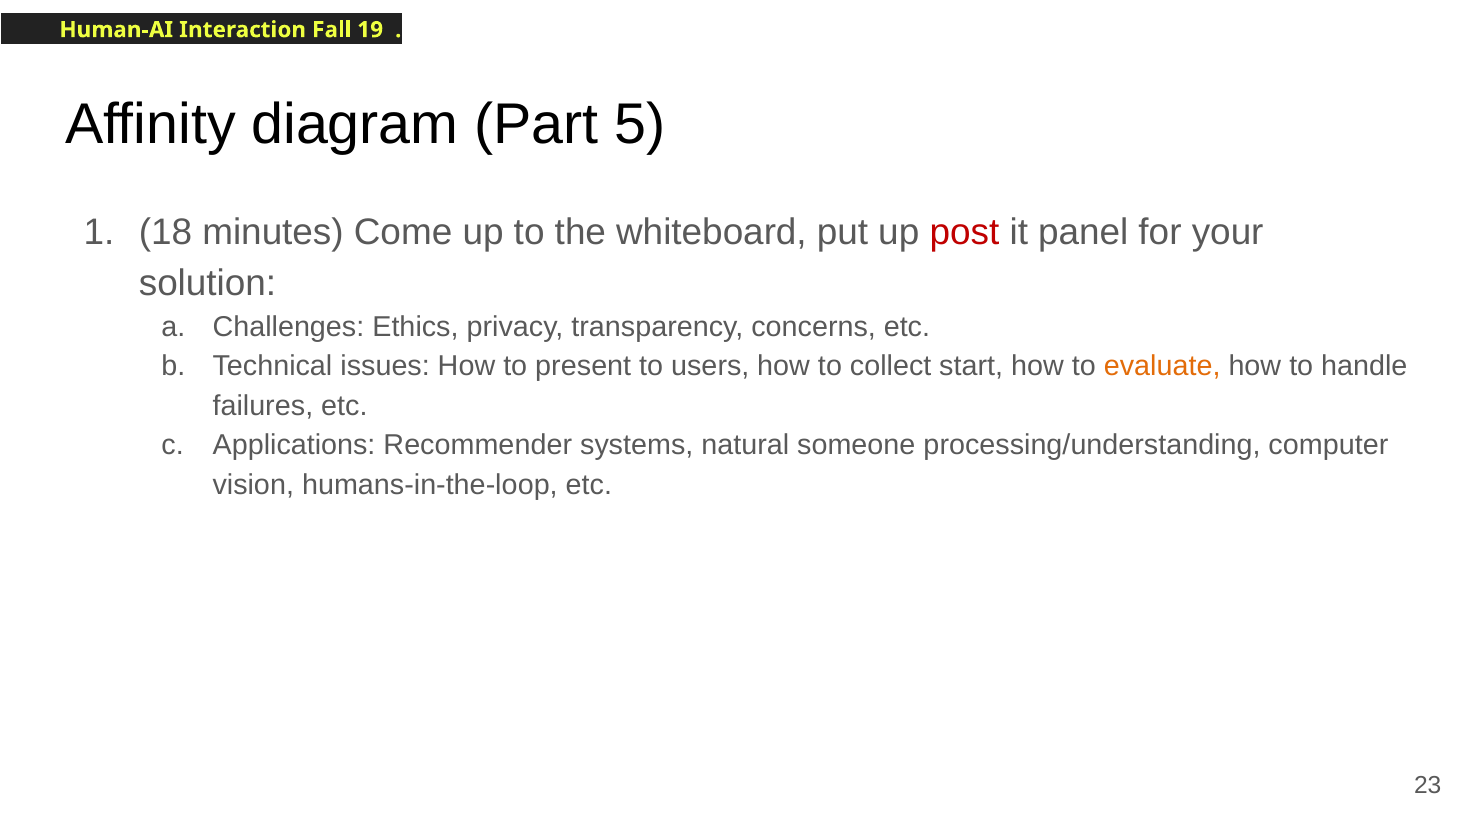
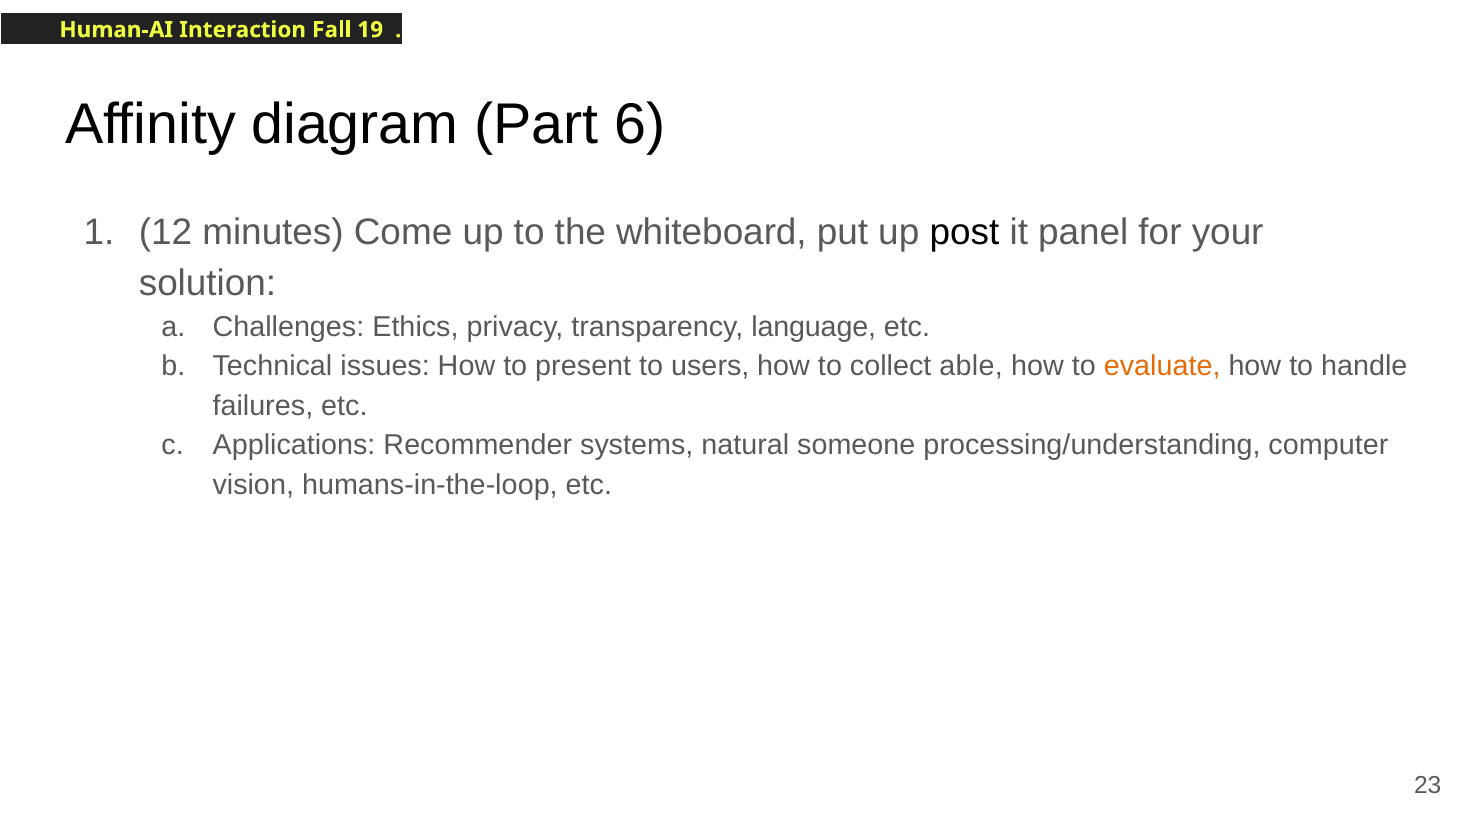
5: 5 -> 6 (640, 125)
18: 18 -> 12 (166, 232)
post colour: red -> black (964, 232)
concerns: concerns -> language (814, 327)
start: start -> able (971, 367)
